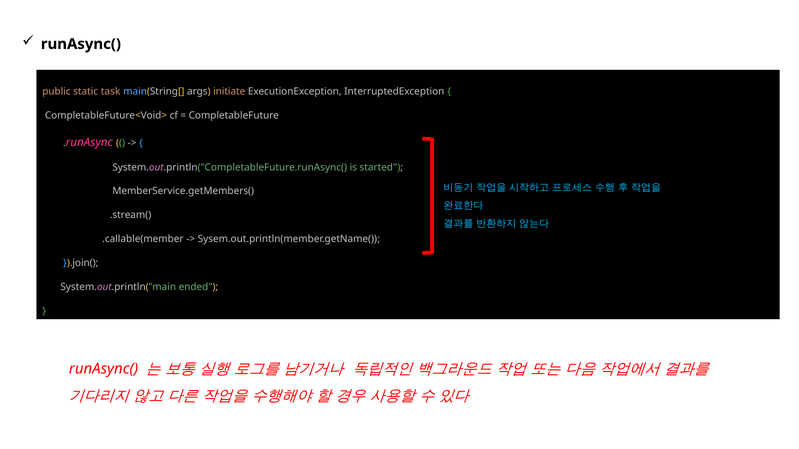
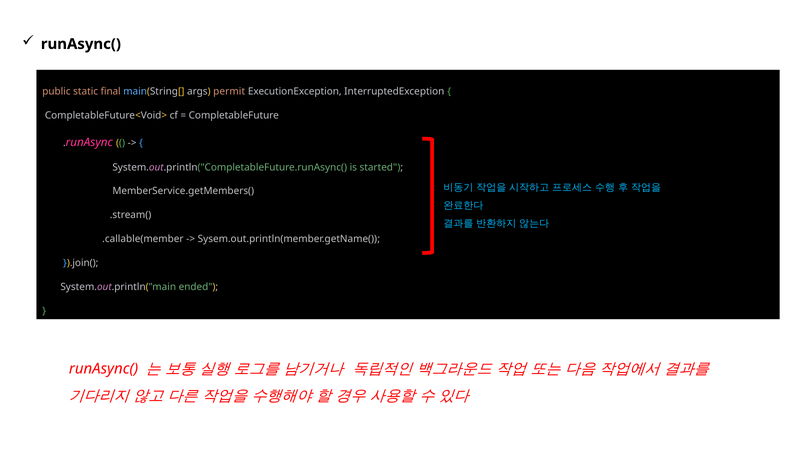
task: task -> final (111, 92)
initiate: initiate -> permit (229, 92)
